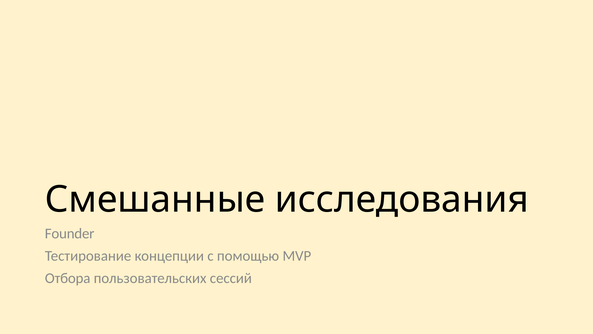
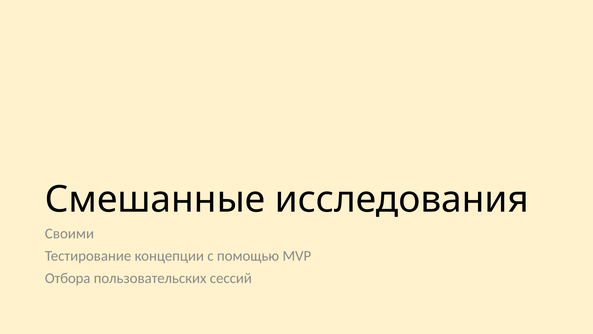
Founder: Founder -> Своими (69, 233)
